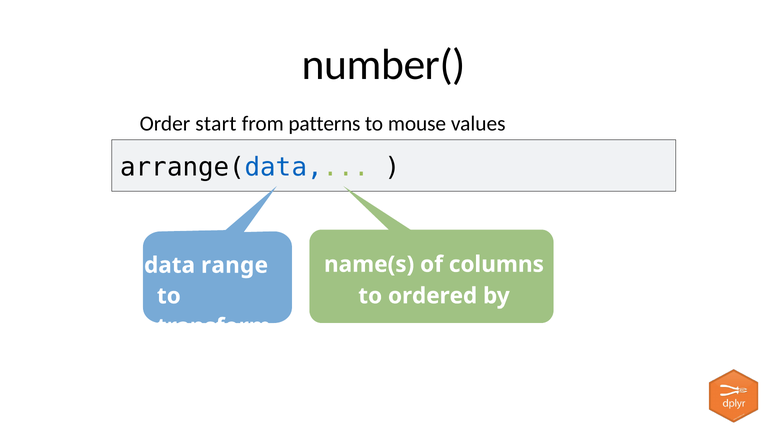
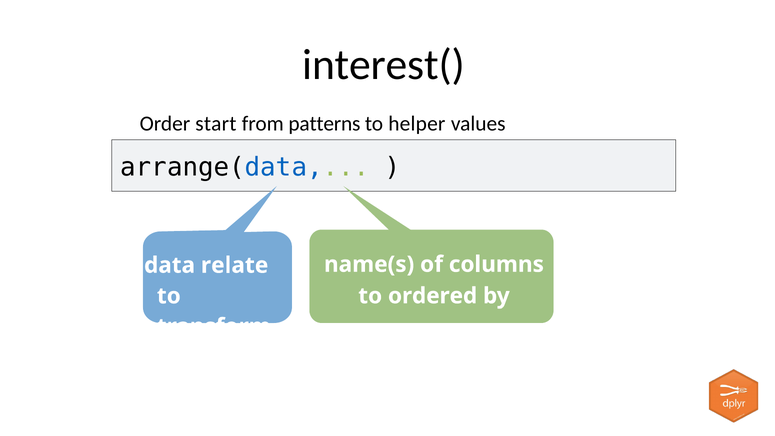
number(: number( -> interest( (384, 65)
mouse: mouse -> helper (417, 124)
range: range -> relate (235, 265)
